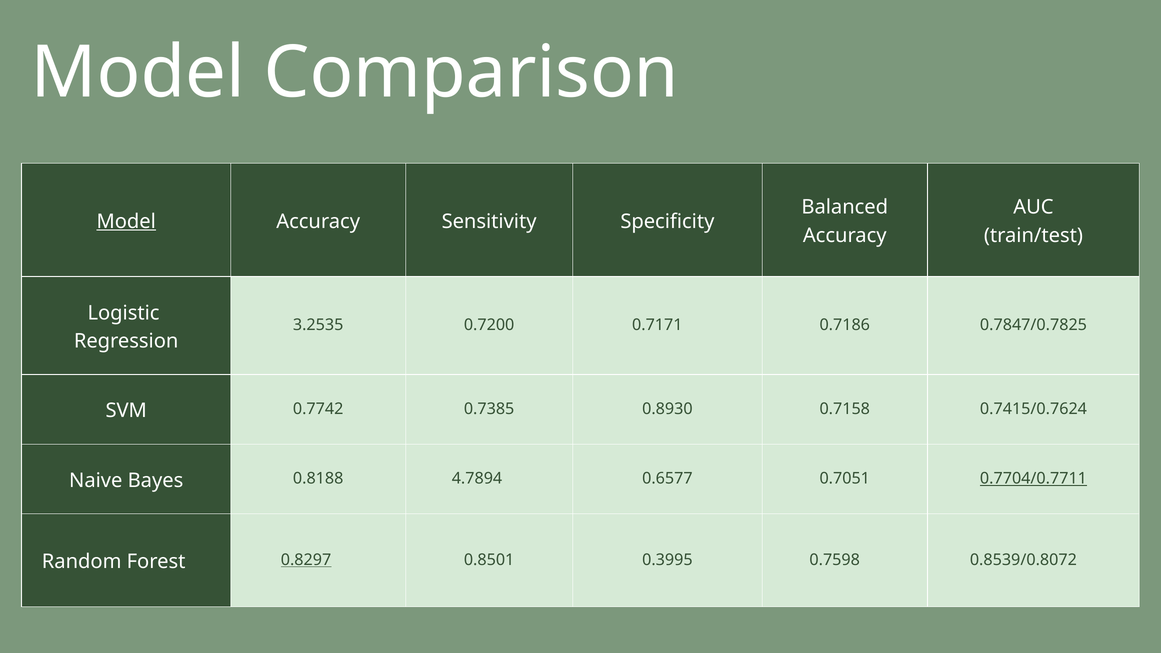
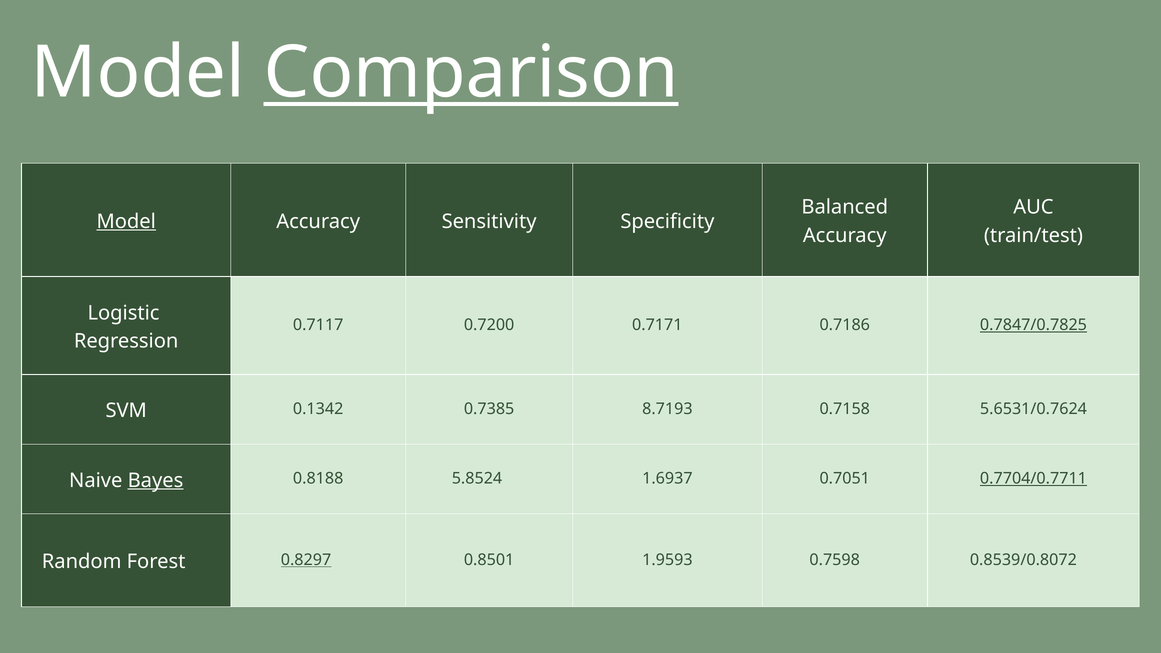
Comparison underline: none -> present (471, 73)
3.2535: 3.2535 -> 0.7117 (318, 325)
0.7847/0.7825 underline: none -> present (1033, 325)
0.7742: 0.7742 -> 0.1342 (318, 409)
0.8930: 0.8930 -> 8.7193 (667, 409)
0.7415/0.7624: 0.7415/0.7624 -> 5.6531/0.7624 (1033, 409)
Bayes underline: none -> present (155, 480)
4.7894: 4.7894 -> 5.8524 (477, 479)
0.6577: 0.6577 -> 1.6937 (667, 479)
0.3995: 0.3995 -> 1.9593 (667, 560)
